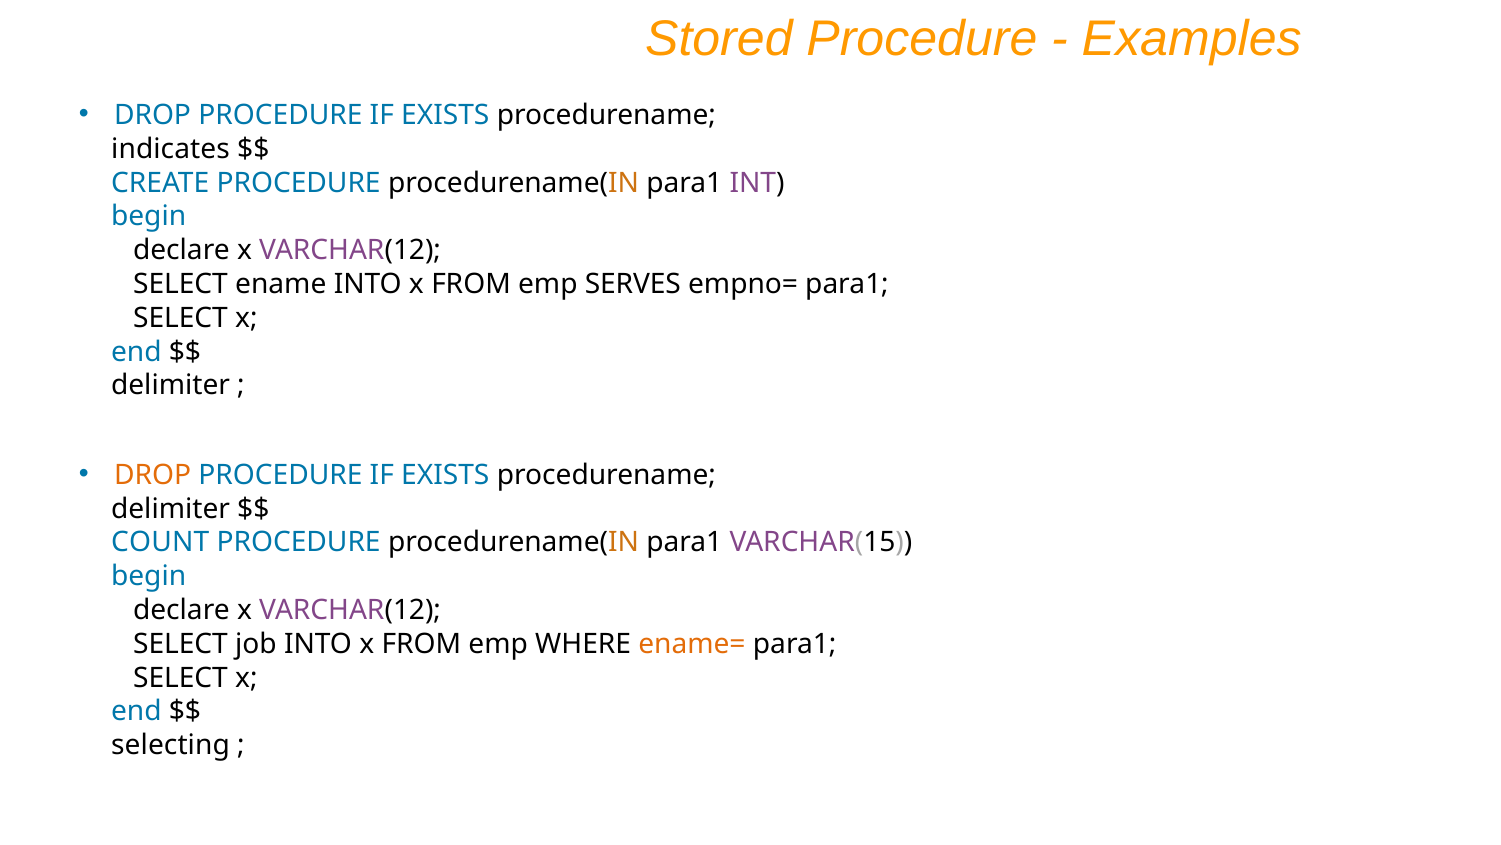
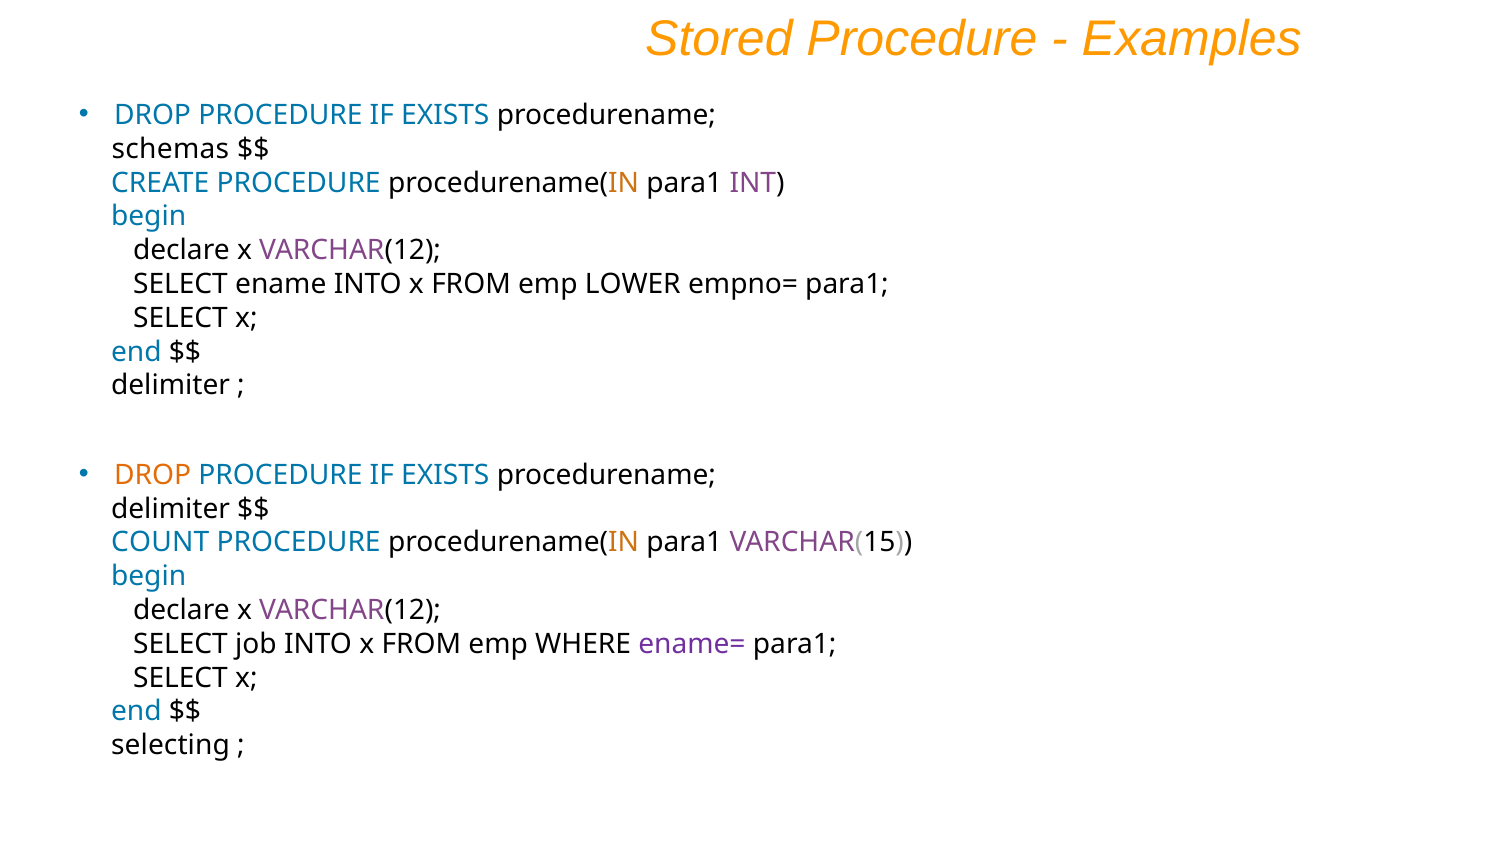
indicates: indicates -> schemas (170, 149)
SERVES: SERVES -> LOWER (633, 284)
ename= colour: orange -> purple (692, 644)
